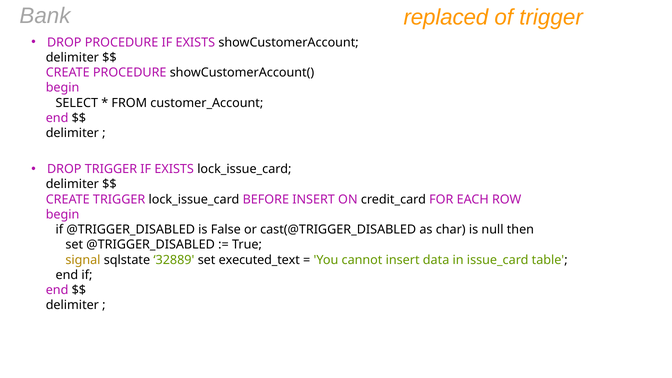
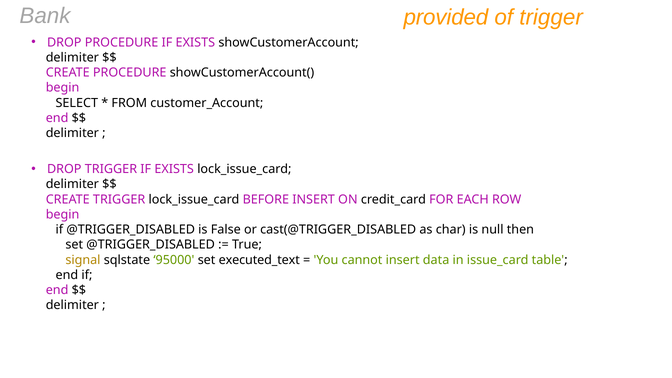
replaced: replaced -> provided (446, 17)
32889: 32889 -> 95000 (174, 260)
